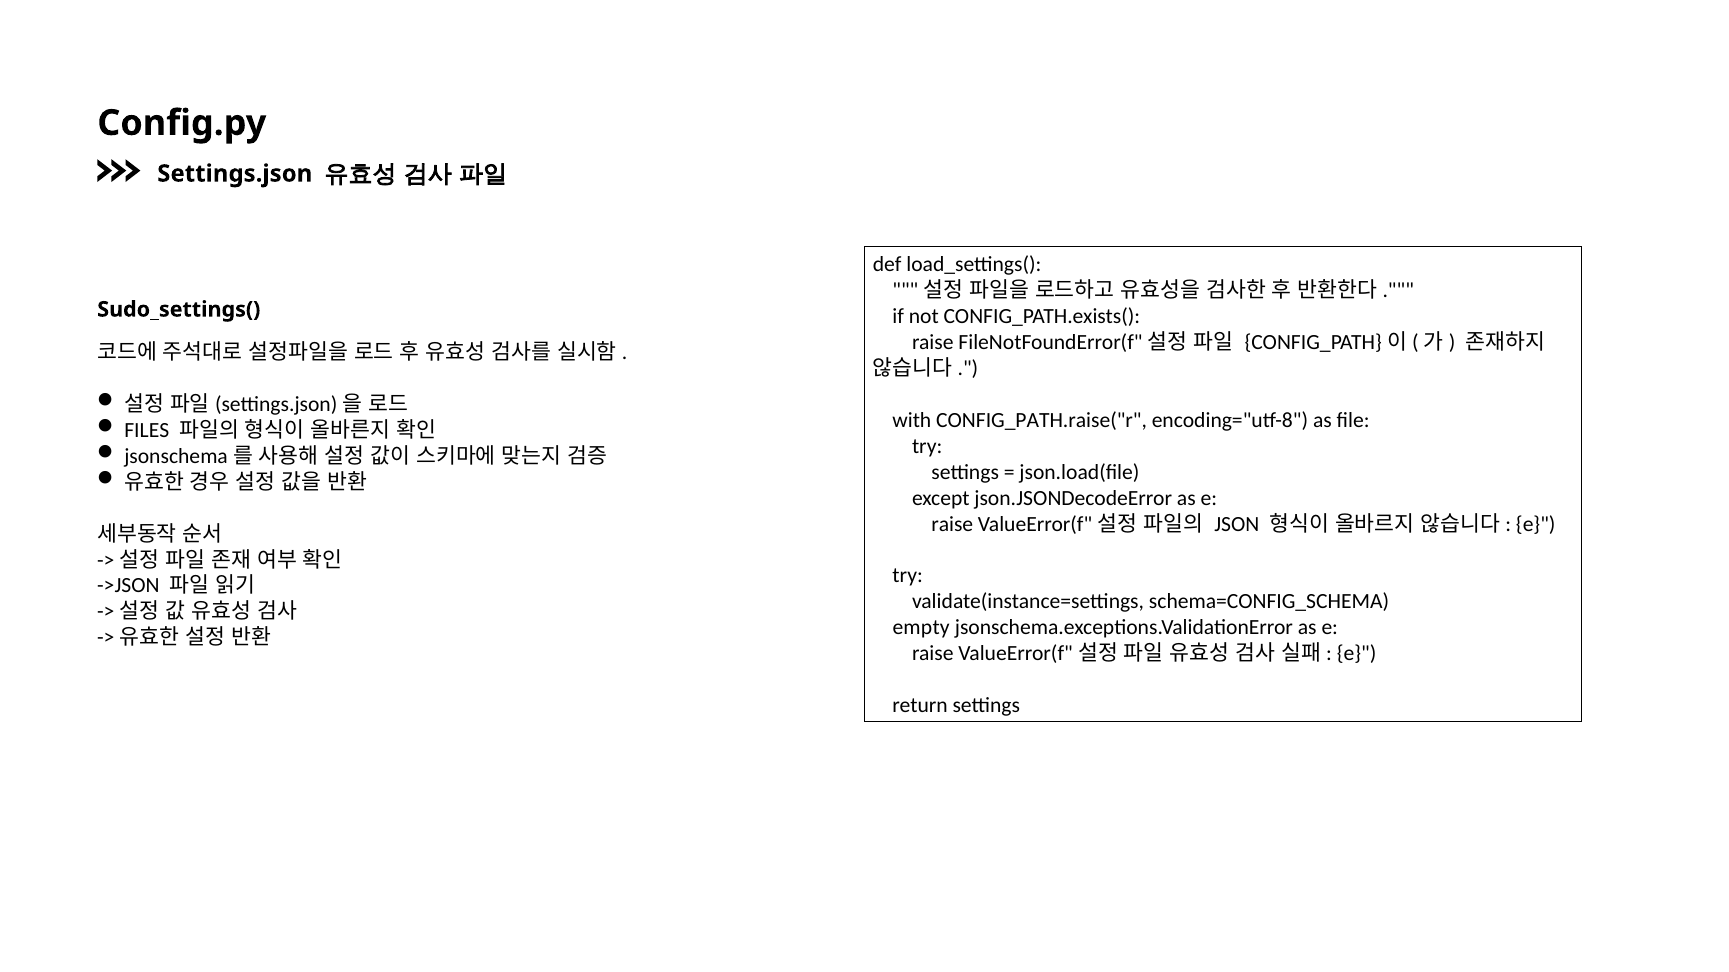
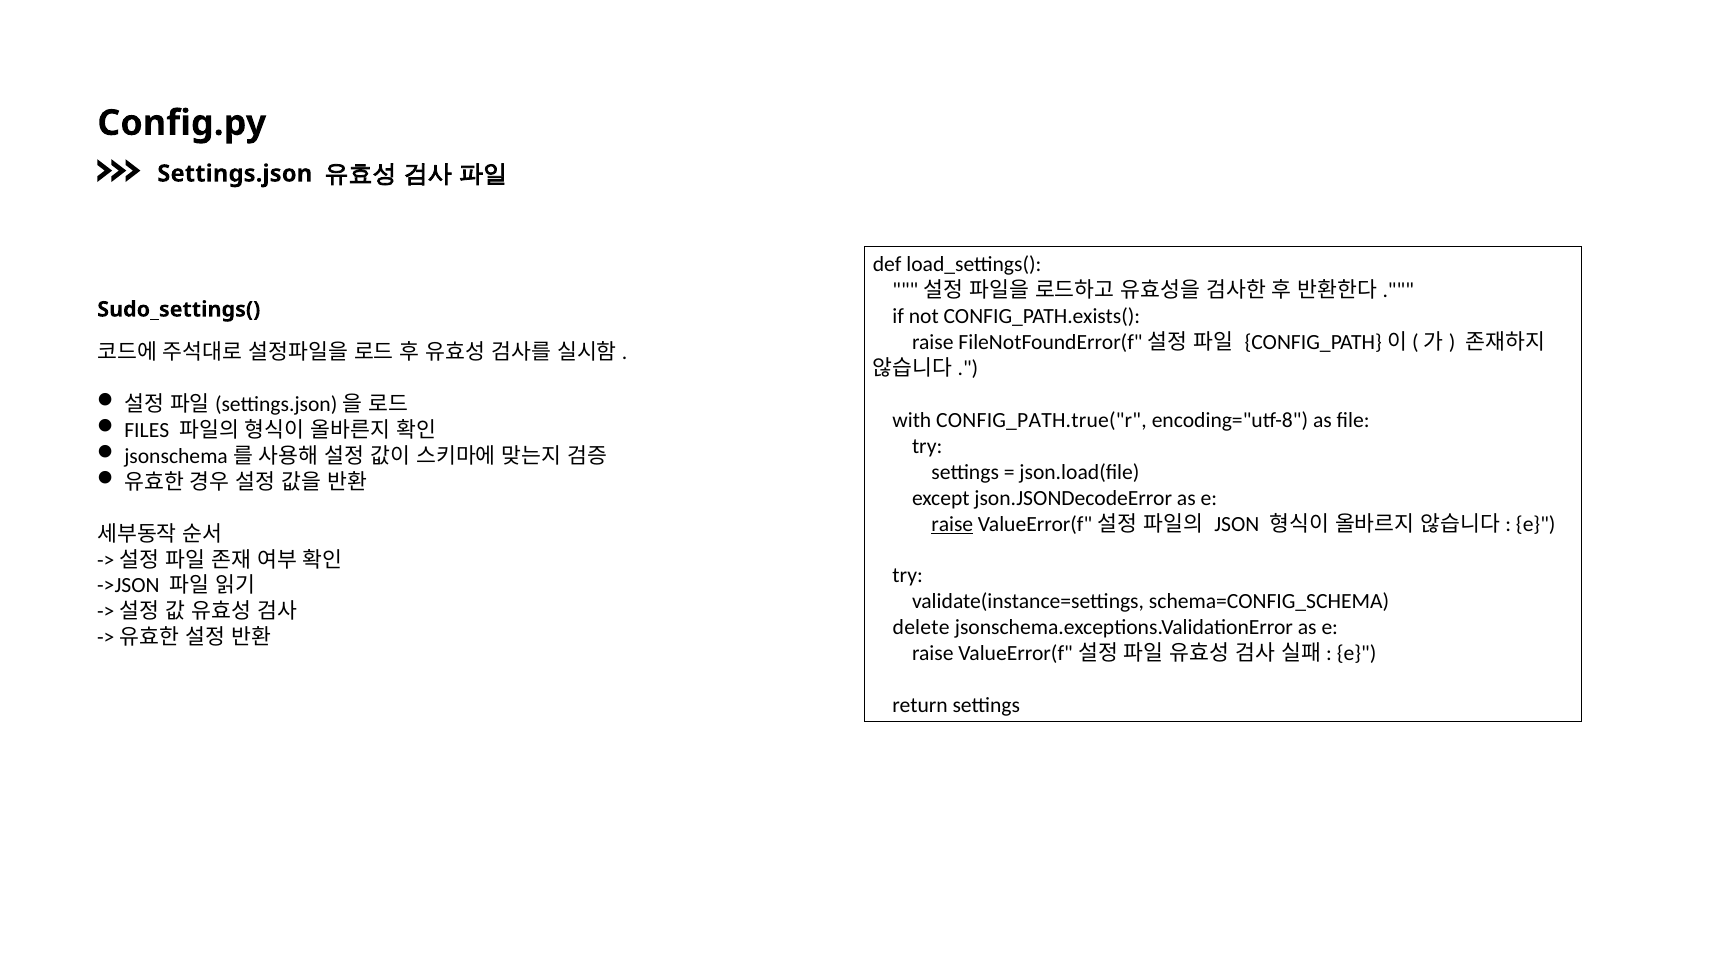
CONFIG_PATH.raise("r: CONFIG_PATH.raise("r -> CONFIG_PATH.true("r (1041, 421)
raise underline: none -> present (952, 524)
empty: empty -> delete (921, 628)
